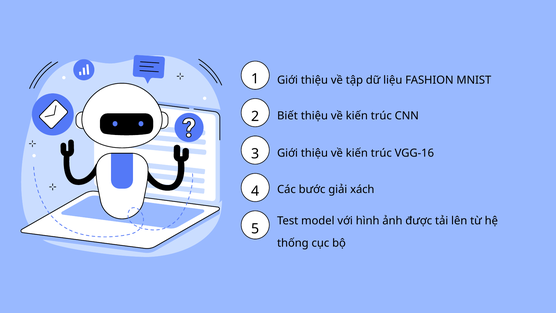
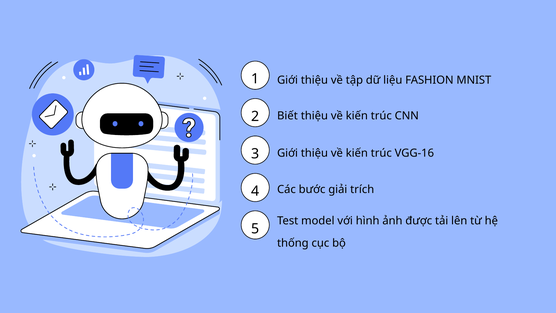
xách: xách -> trích (362, 189)
